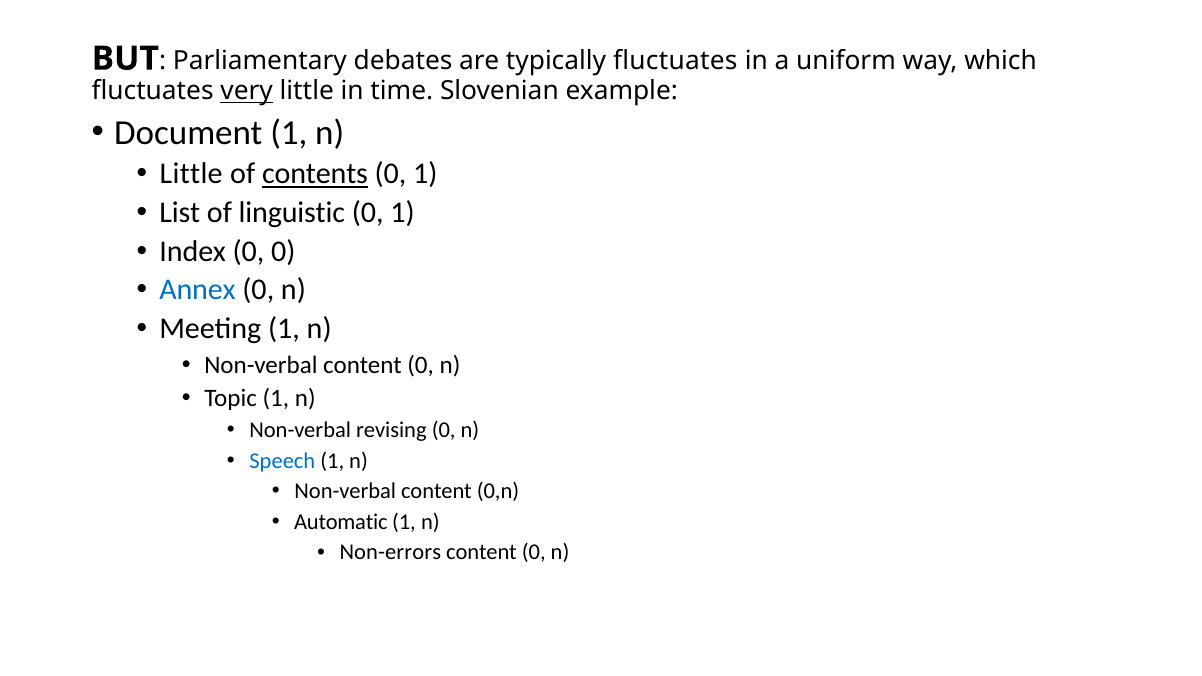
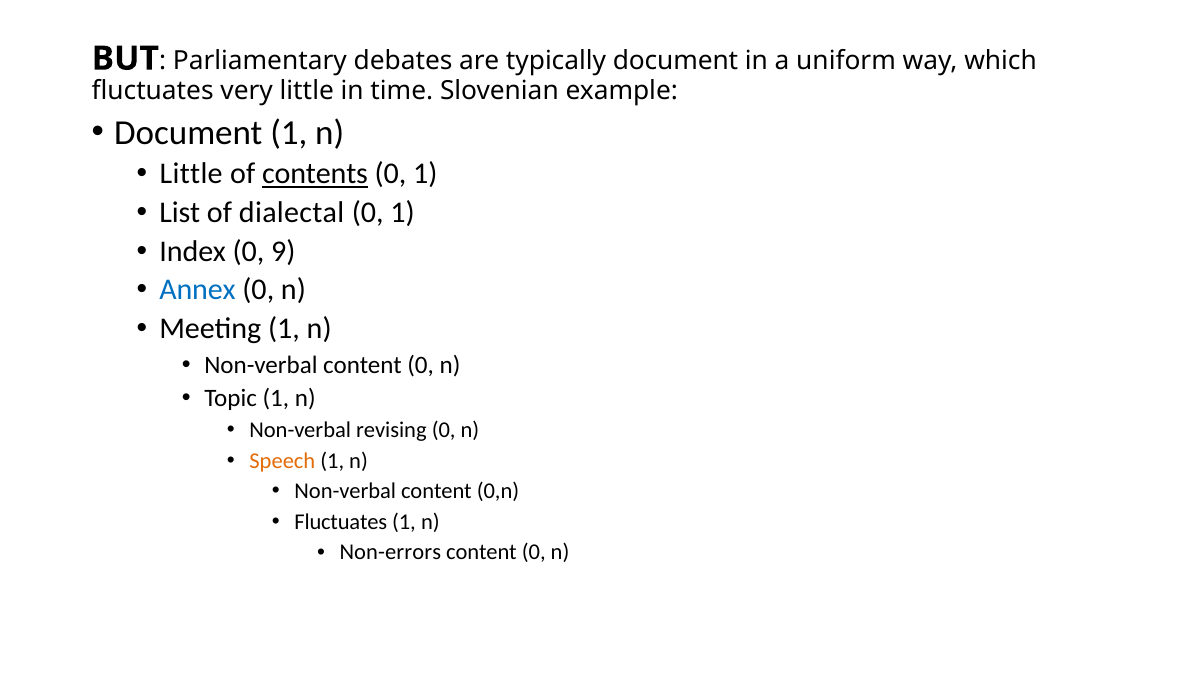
typically fluctuates: fluctuates -> document (676, 61)
very underline: present -> none (247, 91)
linguistic: linguistic -> dialectal (292, 213)
0 0: 0 -> 9 (283, 251)
Speech colour: blue -> orange (282, 461)
Automatic: Automatic -> Fluctuates (341, 522)
